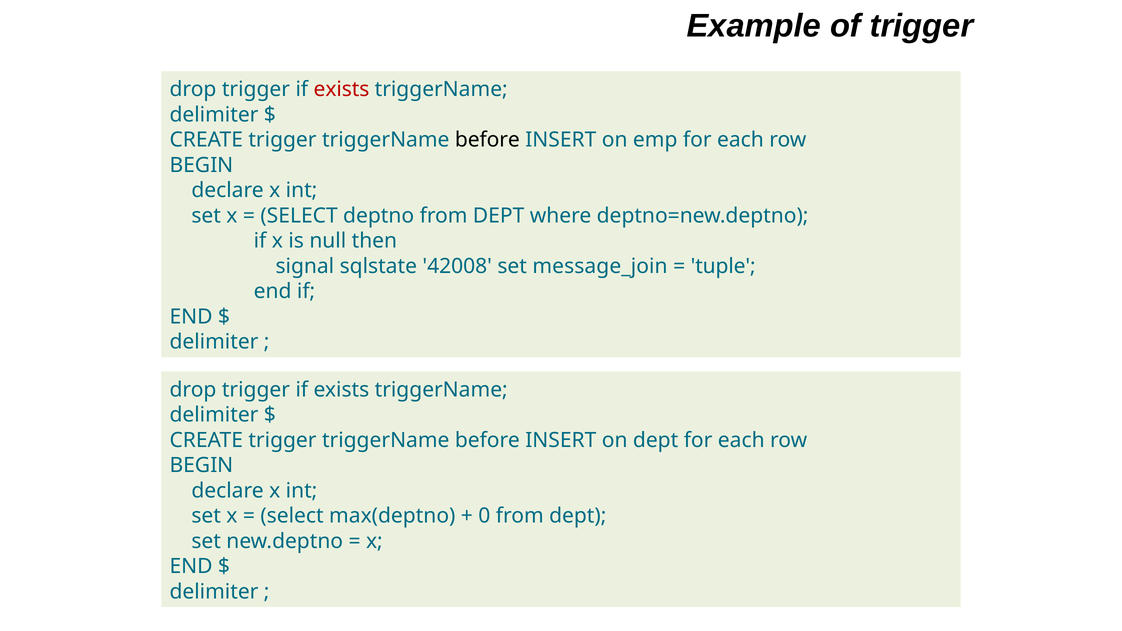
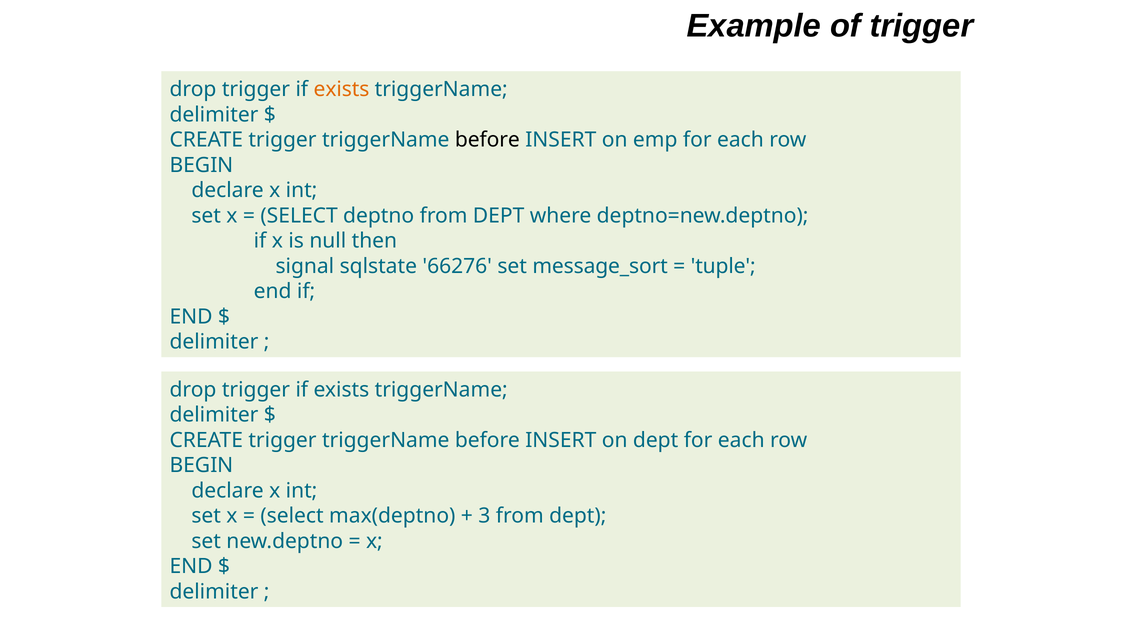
exists colour: red -> orange (341, 90)
42008: 42008 -> 66276 (457, 266)
message_join: message_join -> message_sort (600, 266)
0: 0 -> 3 (484, 516)
